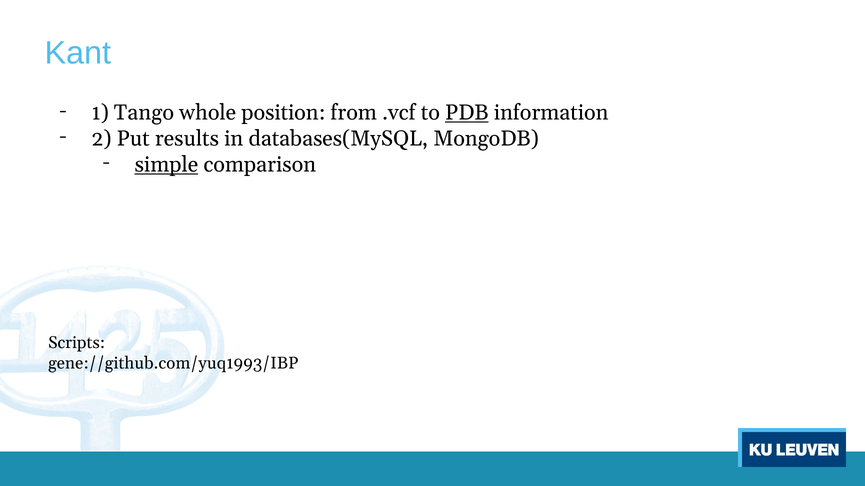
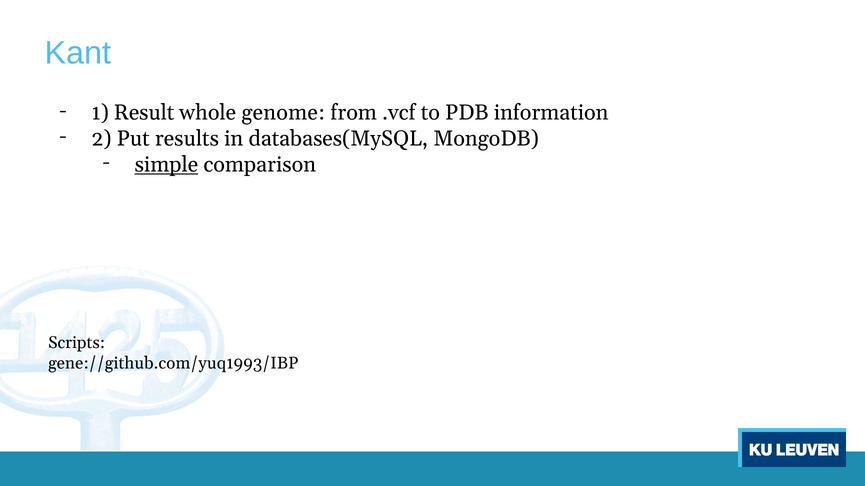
Tango: Tango -> Result (144, 113)
position: position -> genome (283, 113)
PDB underline: present -> none (467, 113)
